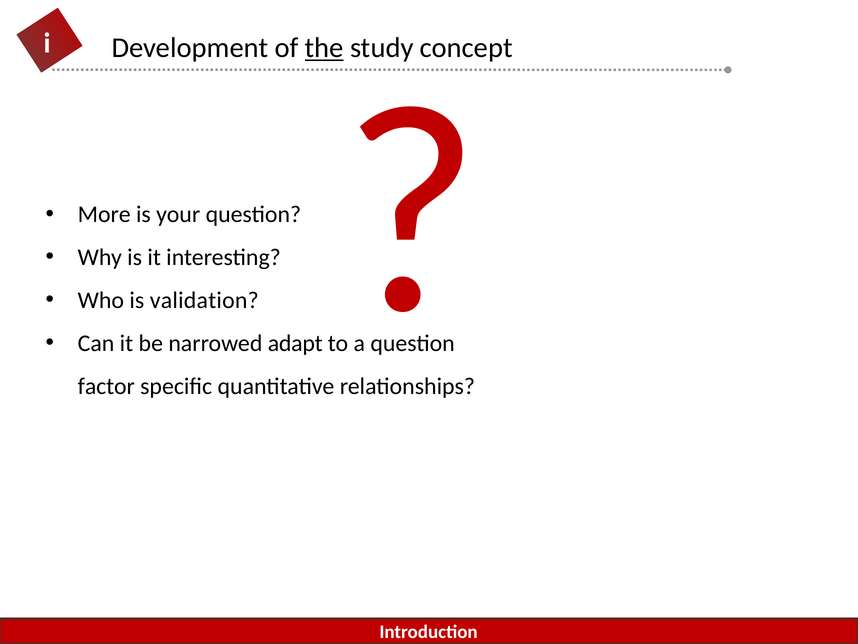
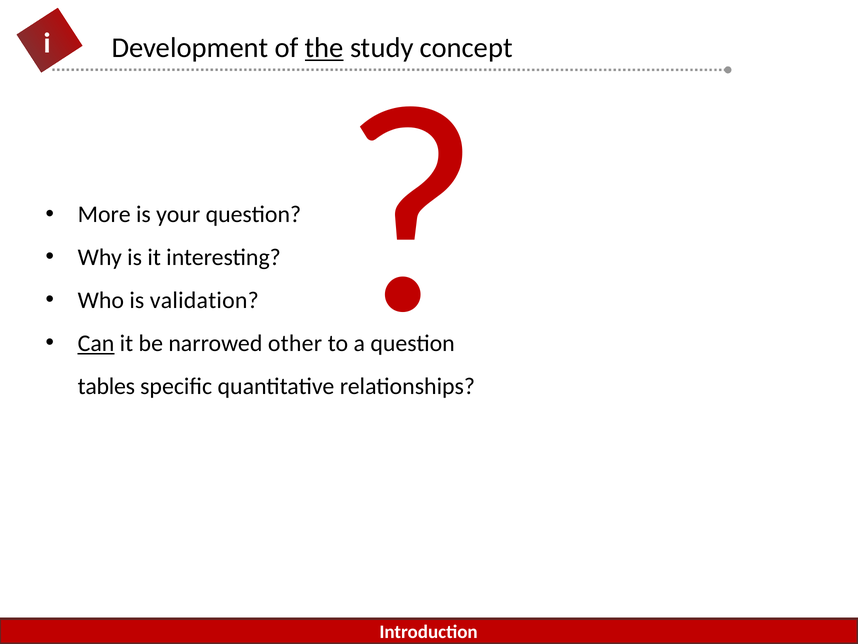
Can underline: none -> present (96, 343)
adapt: adapt -> other (295, 343)
factor: factor -> tables (106, 386)
